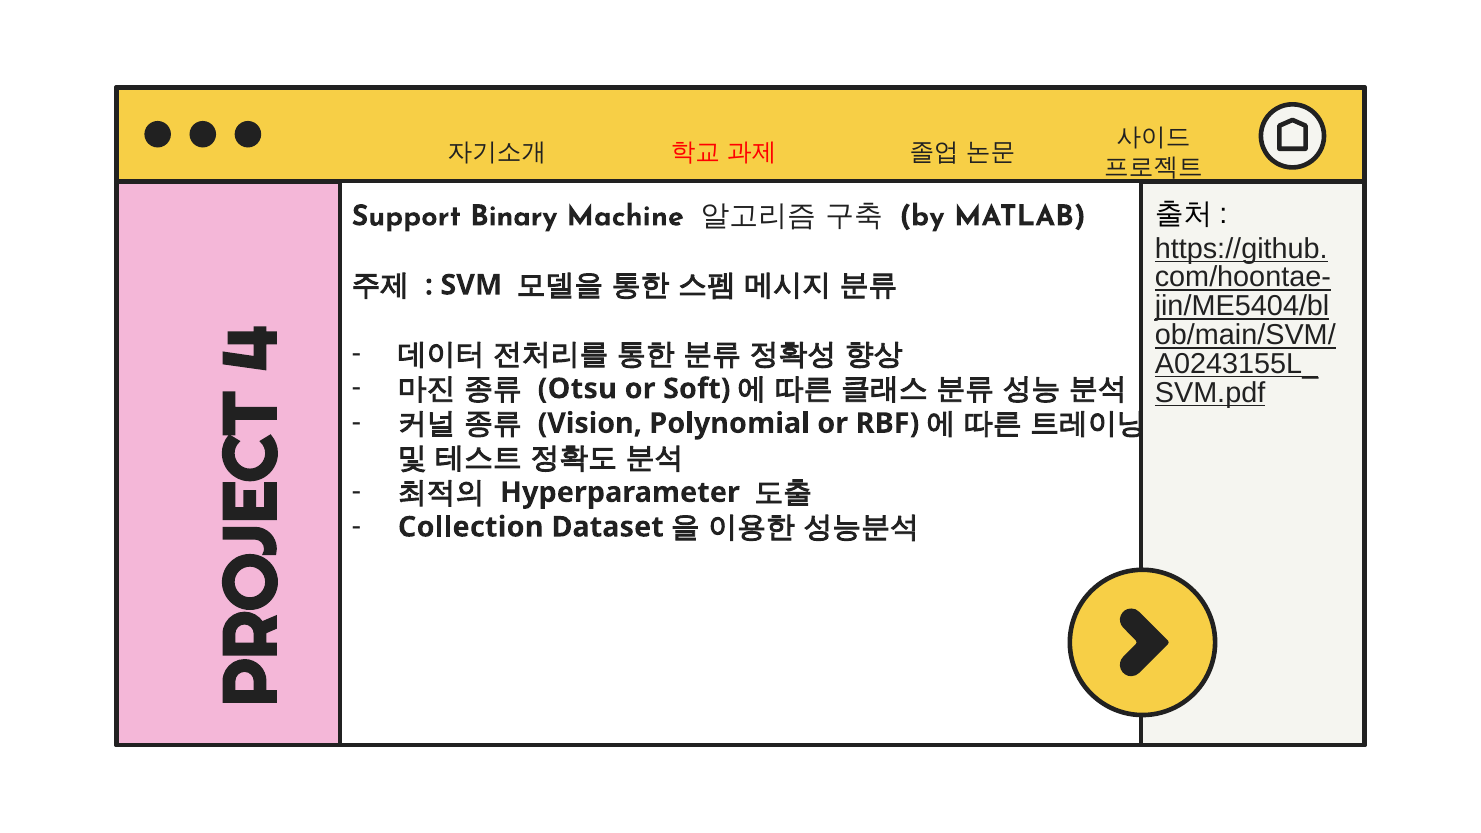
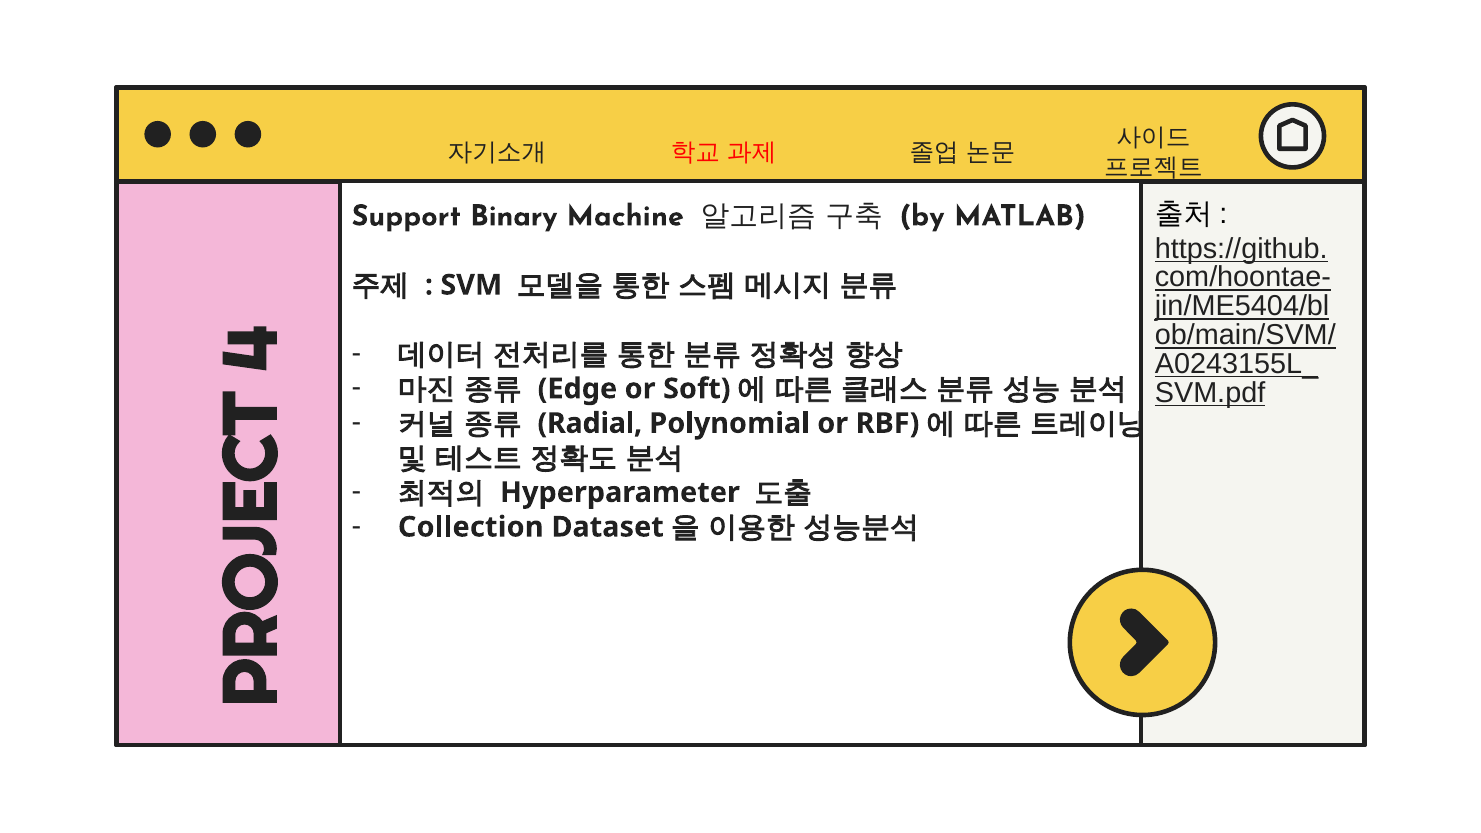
Otsu: Otsu -> Edge (577, 389)
Vision: Vision -> Radial (590, 423)
